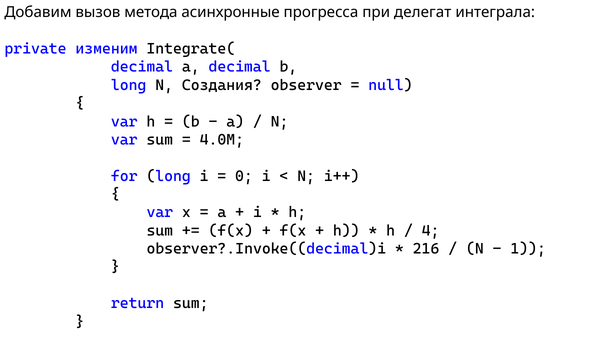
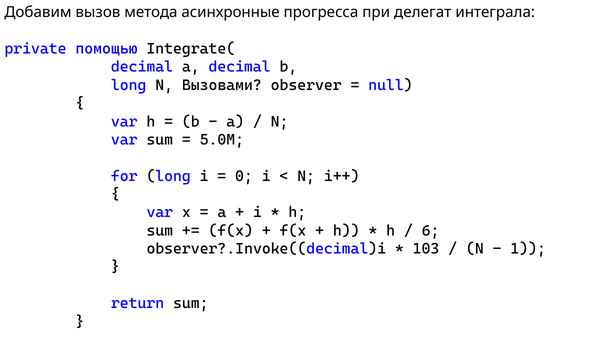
изменим: изменим -> помощью (106, 49)
Создания: Создания -> Вызовами (222, 85)
4.0M: 4.0M -> 5.0M (222, 140)
4: 4 -> 6 (431, 231)
216: 216 -> 103 (426, 249)
